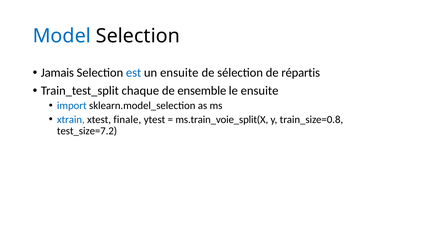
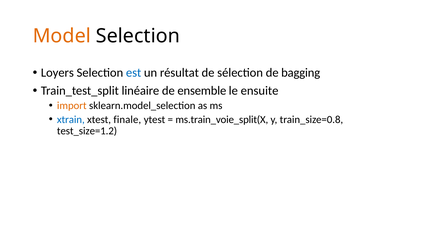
Model colour: blue -> orange (62, 36)
Jamais: Jamais -> Loyers (57, 73)
un ensuite: ensuite -> résultat (179, 73)
répartis: répartis -> bagging (301, 73)
chaque: chaque -> linéaire (140, 91)
import colour: blue -> orange (72, 106)
test_size=7.2: test_size=7.2 -> test_size=1.2 (87, 131)
